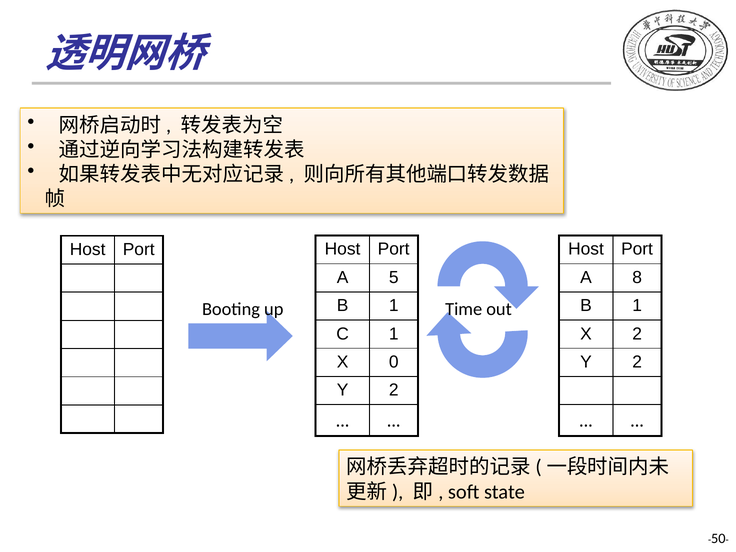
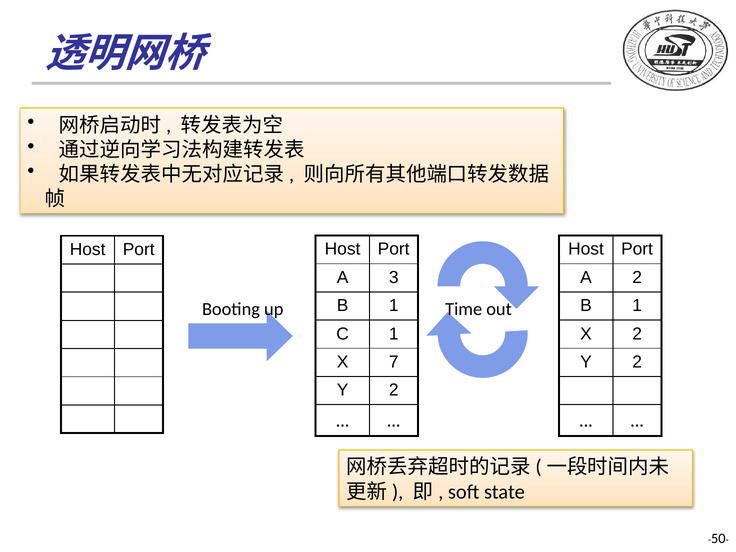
5: 5 -> 3 (394, 277)
A 8: 8 -> 2 (637, 277)
0: 0 -> 7 (394, 362)
